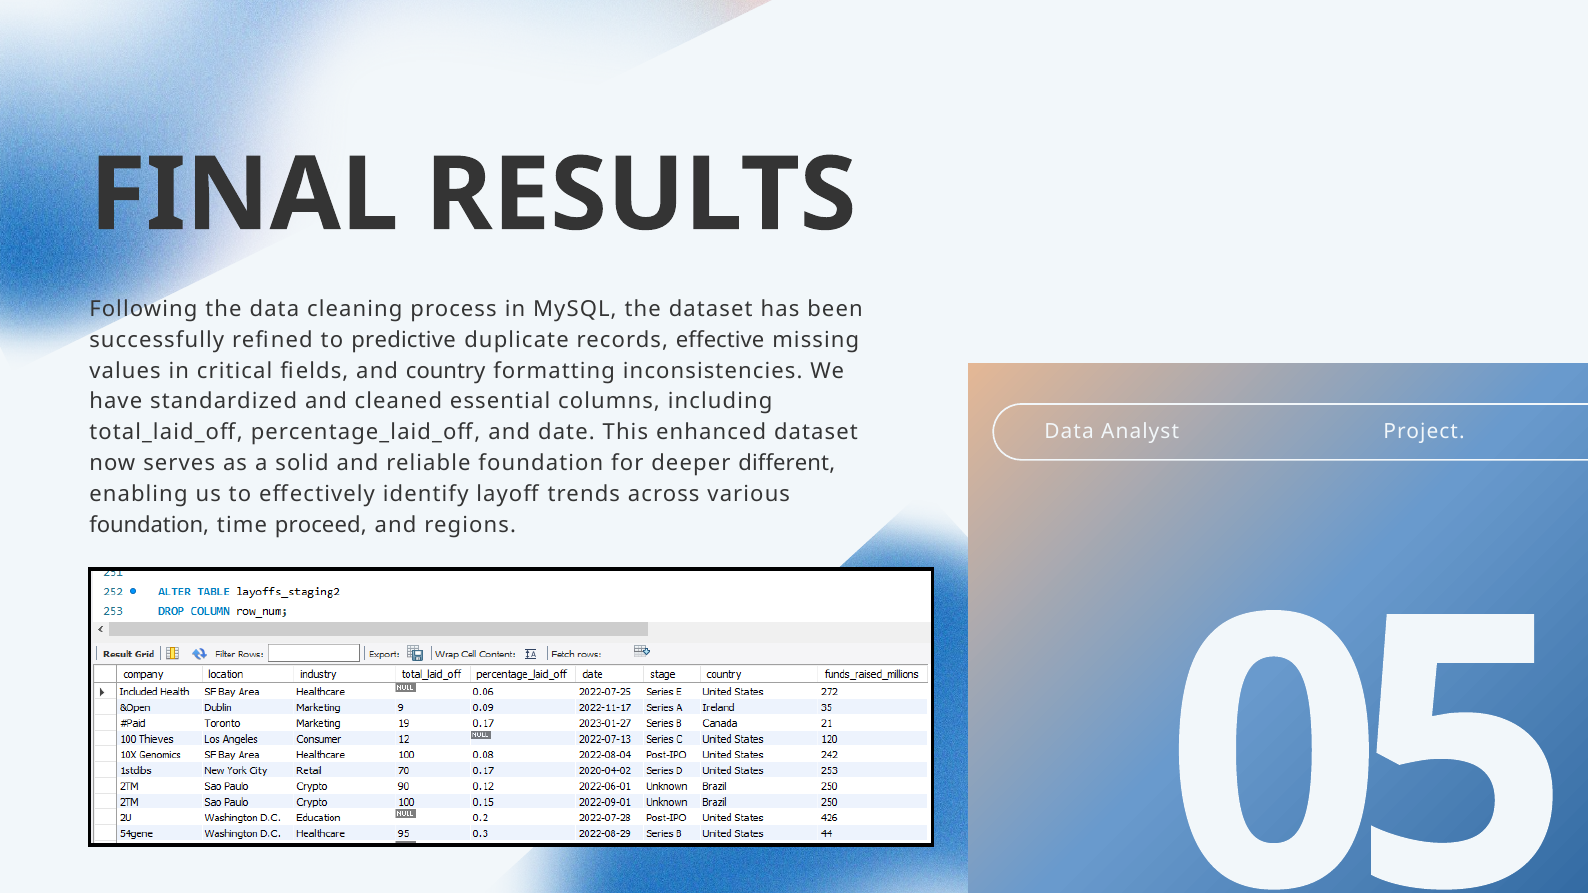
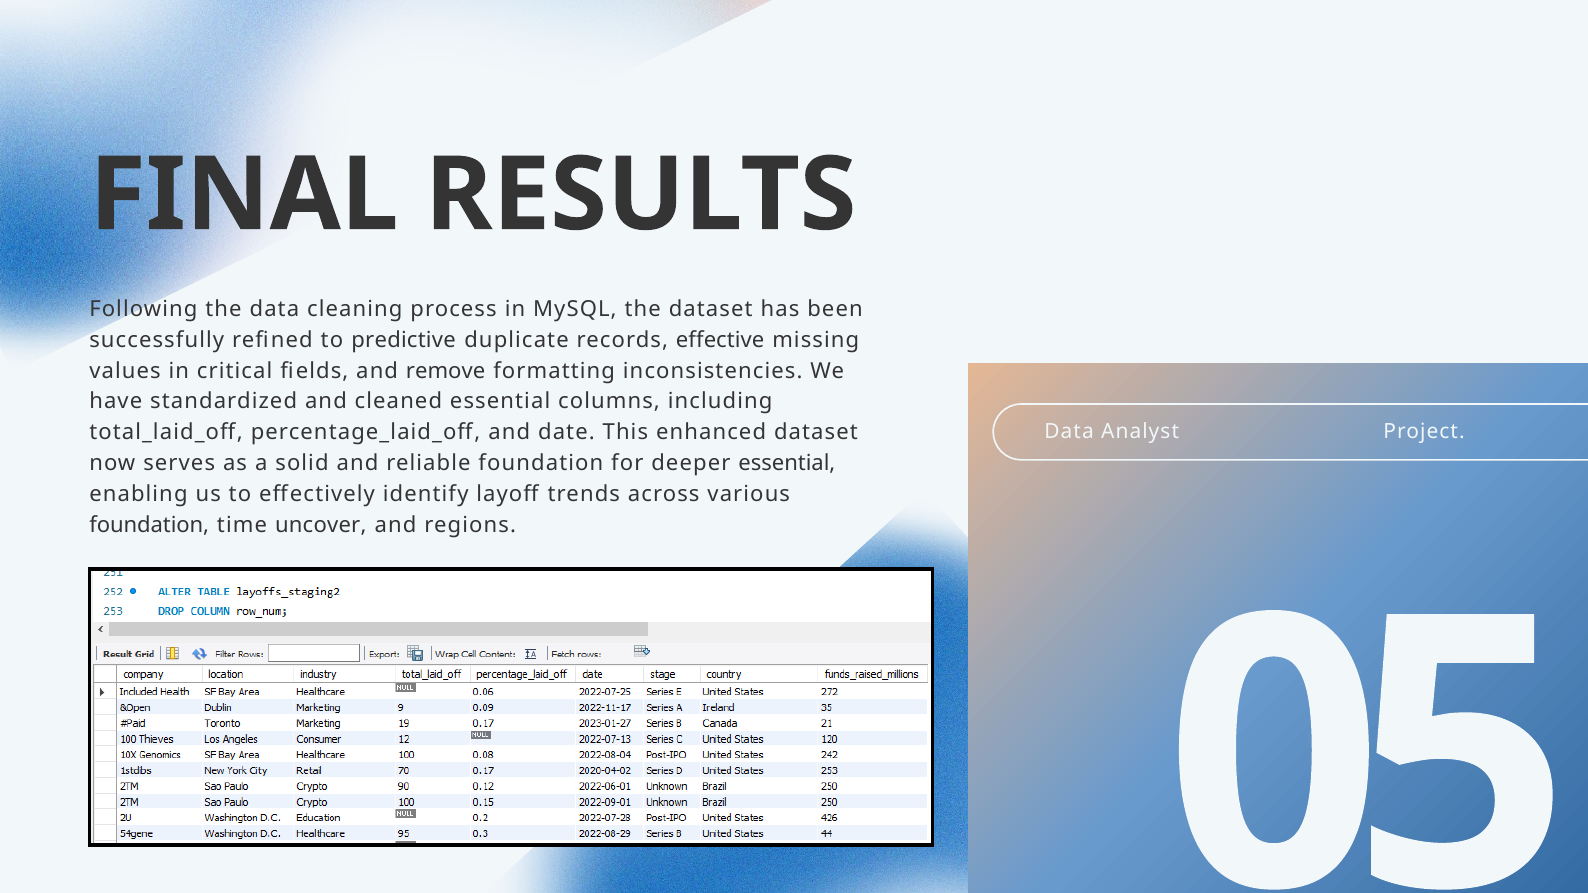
country: country -> remove (446, 371)
deeper different: different -> essential (787, 464)
proceed: proceed -> uncover (321, 525)
